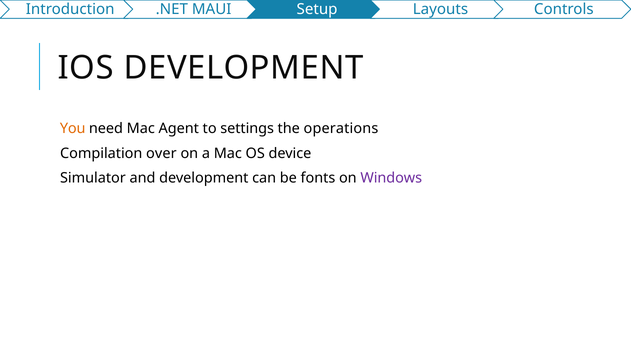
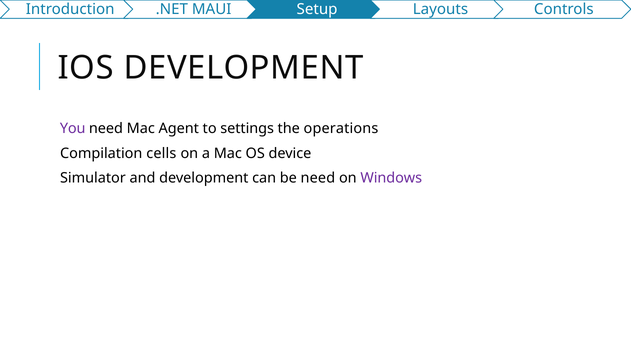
You colour: orange -> purple (73, 128)
over: over -> cells (161, 153)
be fonts: fonts -> need (318, 178)
